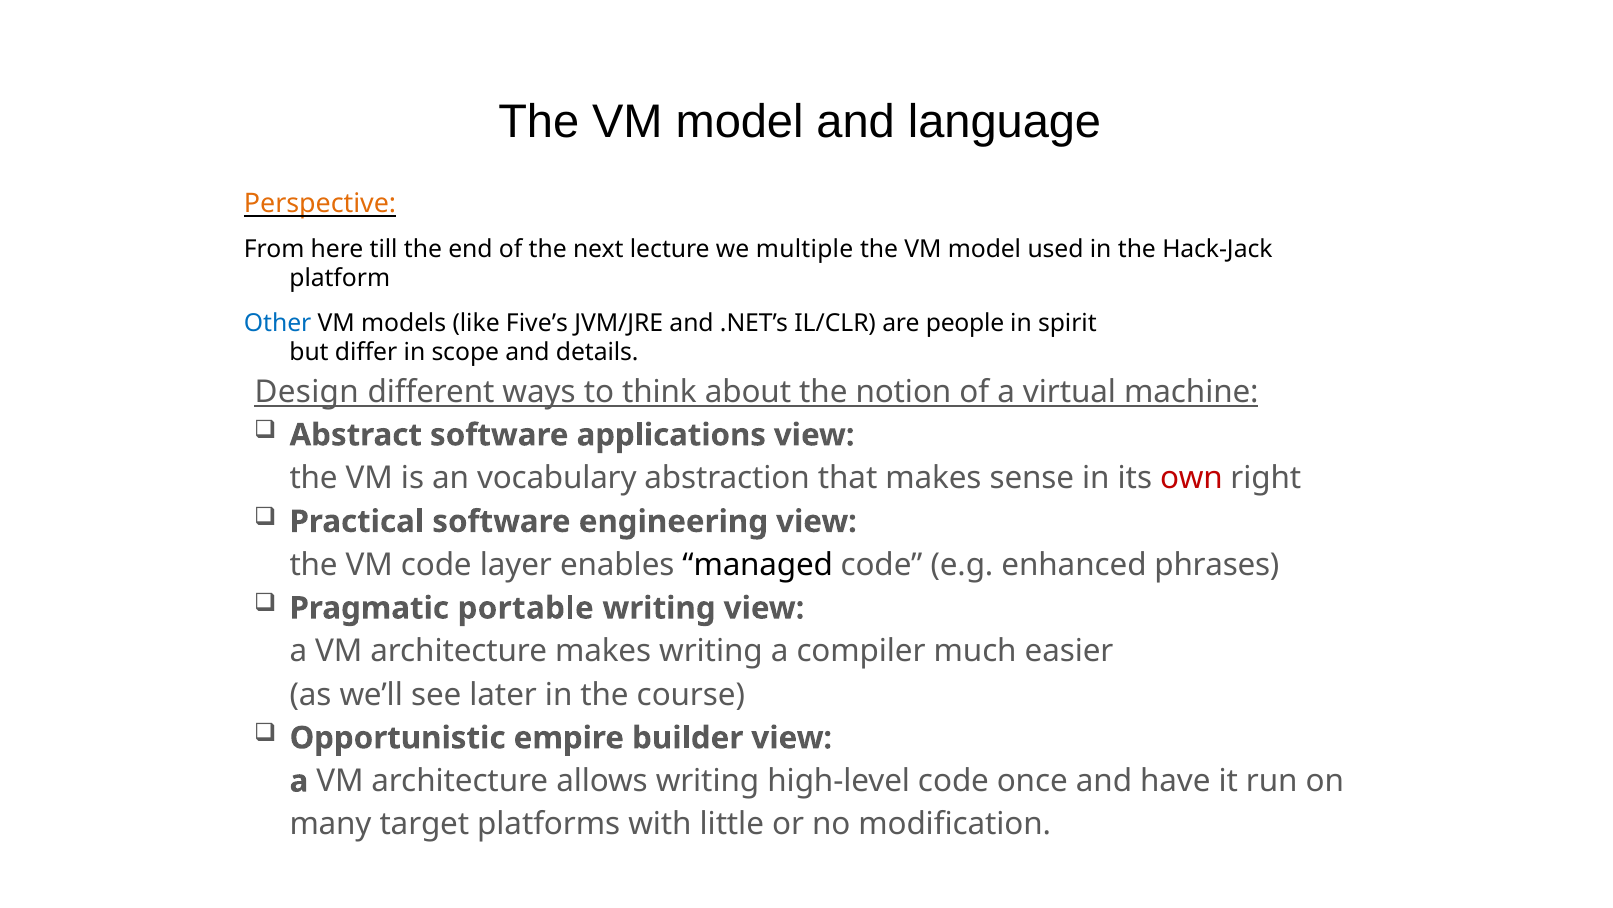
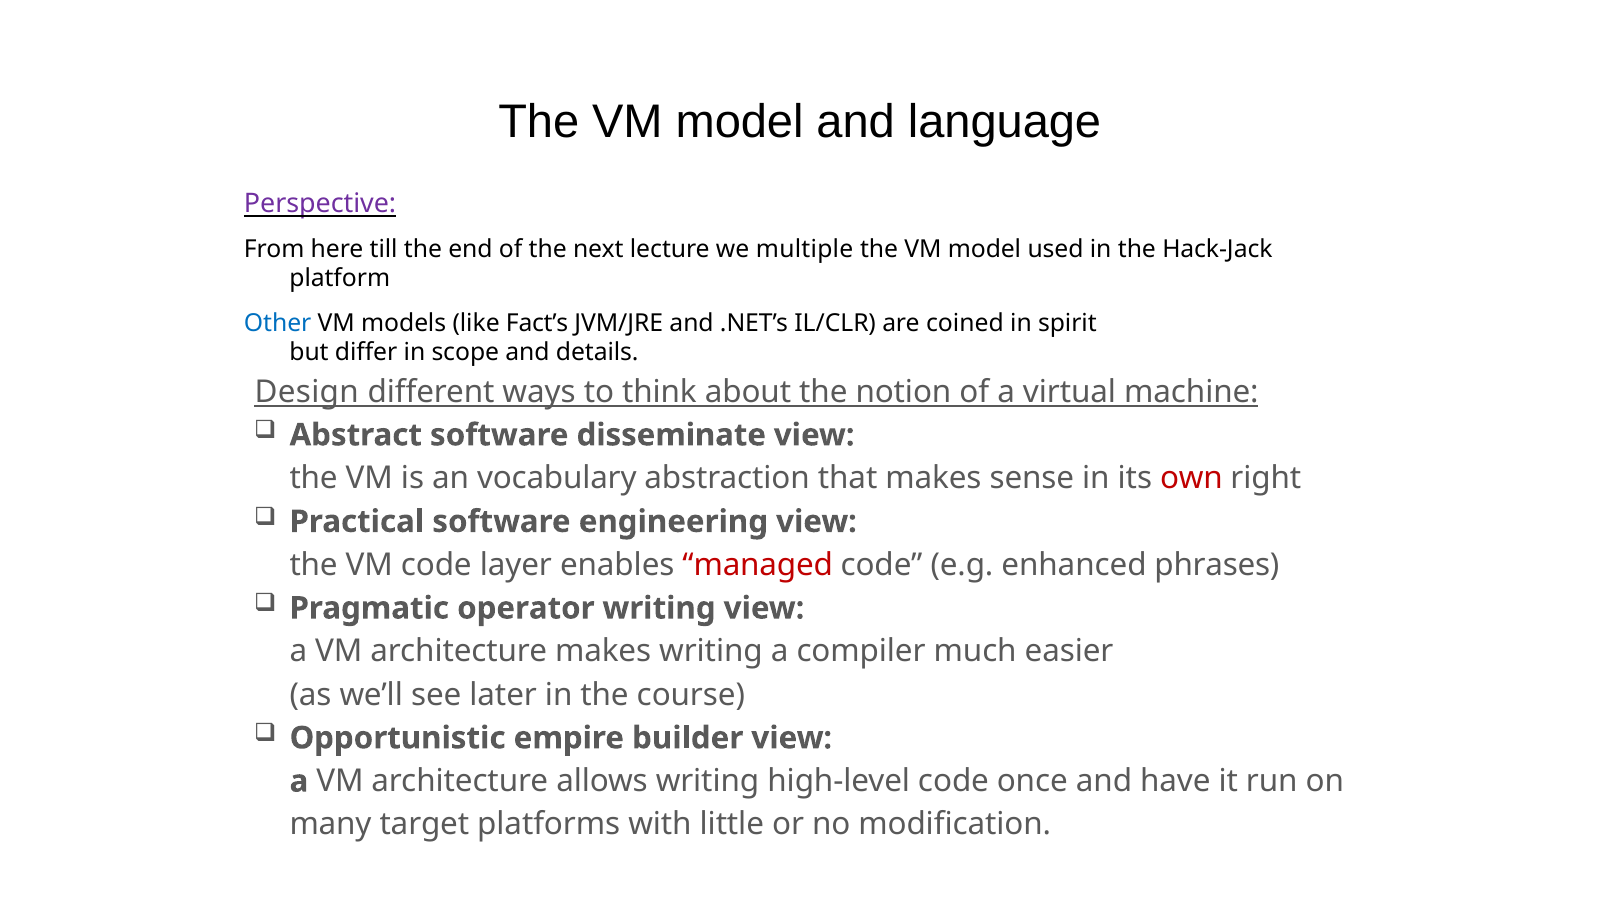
Perspective colour: orange -> purple (320, 204)
Five’s: Five’s -> Fact’s (537, 323)
people: people -> coined (965, 323)
applications: applications -> disseminate (671, 435)
managed colour: black -> red (758, 564)
portable: portable -> operator (526, 608)
